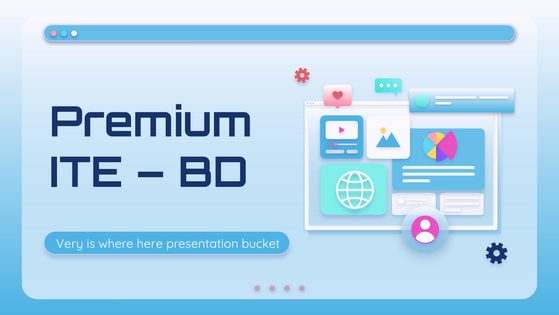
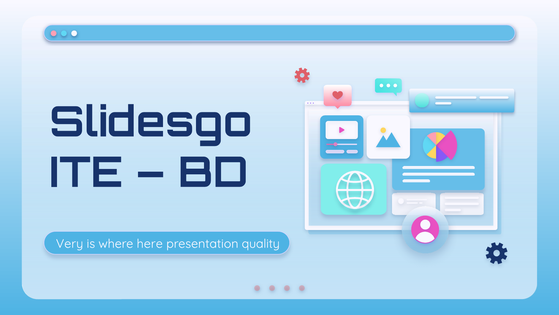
Premium: Premium -> Slidesgo (151, 122)
bucket: bucket -> quality (261, 243)
